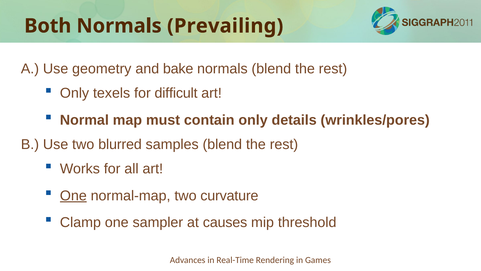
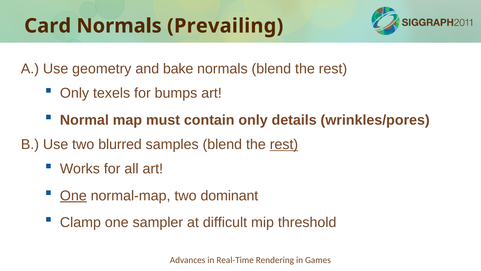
Both: Both -> Card (48, 26)
difficult: difficult -> bumps (176, 93)
rest underline: none -> present (284, 144)
curvature: curvature -> dominant (229, 195)
causes: causes -> difficult (225, 222)
